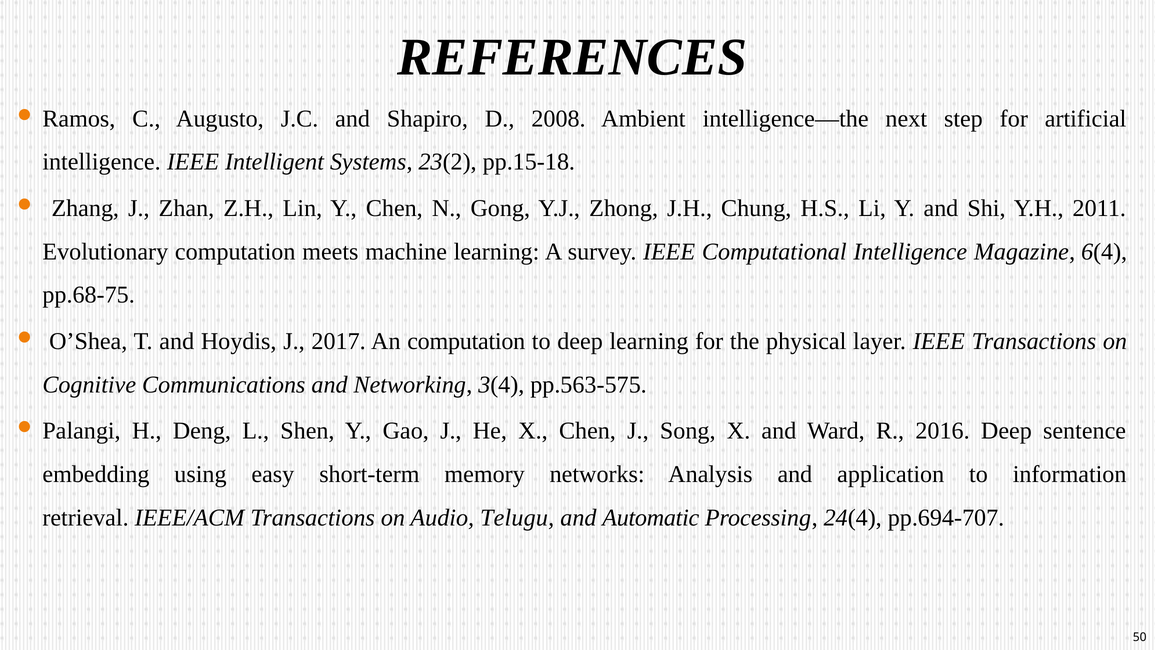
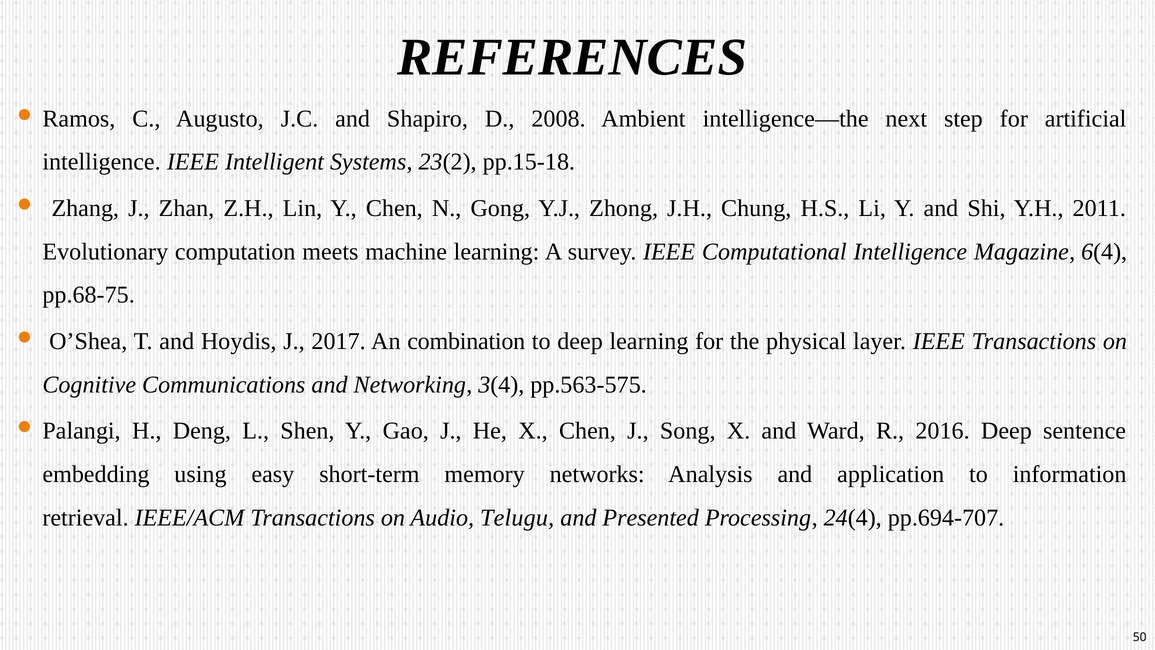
An computation: computation -> combination (466, 341)
Automatic: Automatic -> Presented (651, 517)
